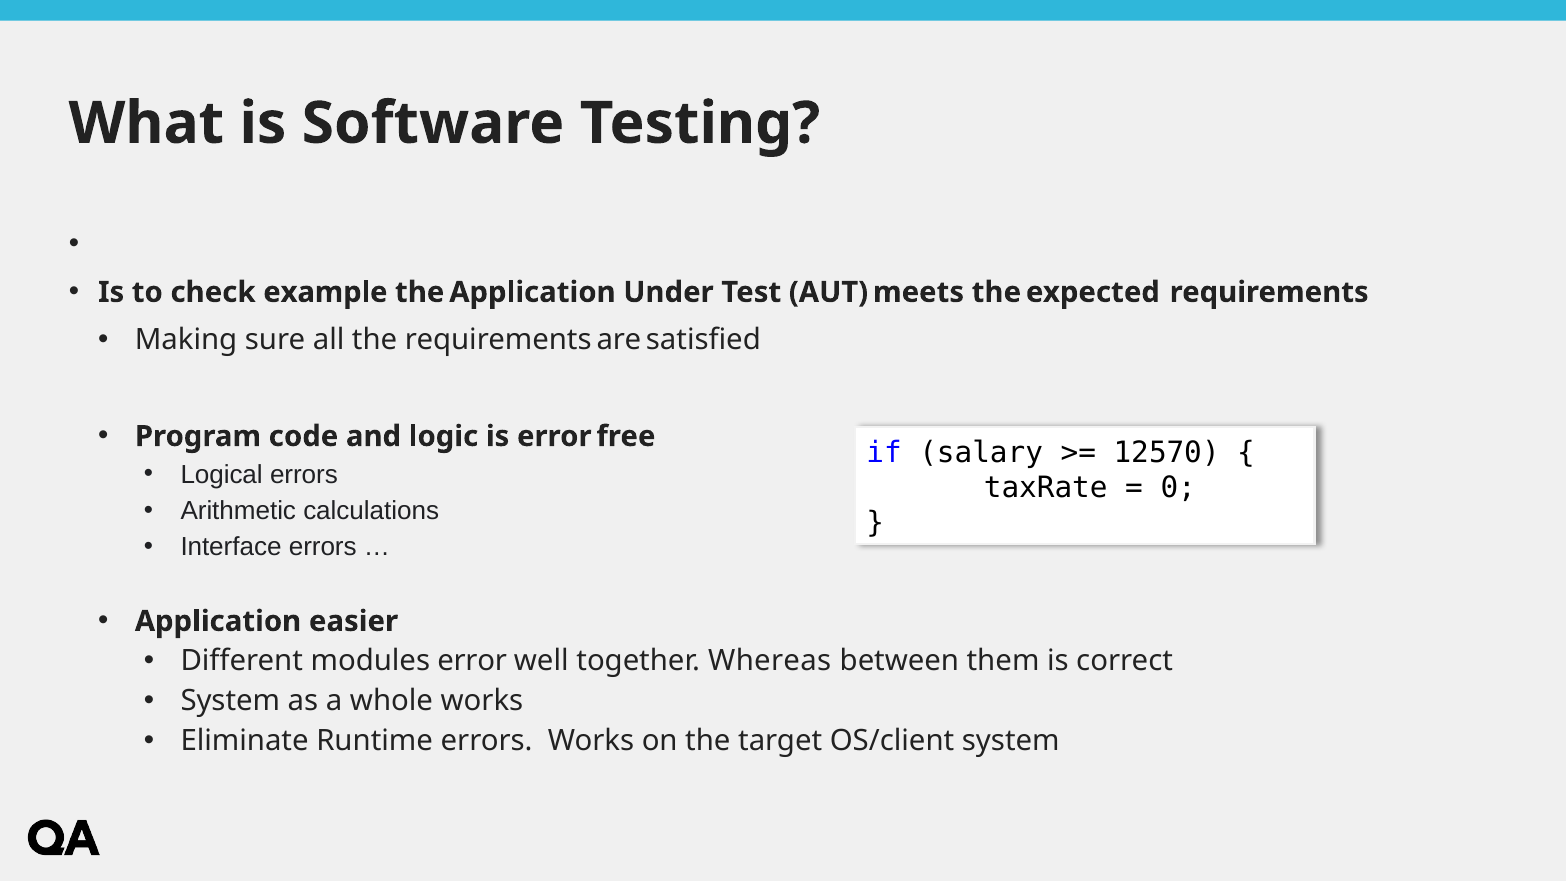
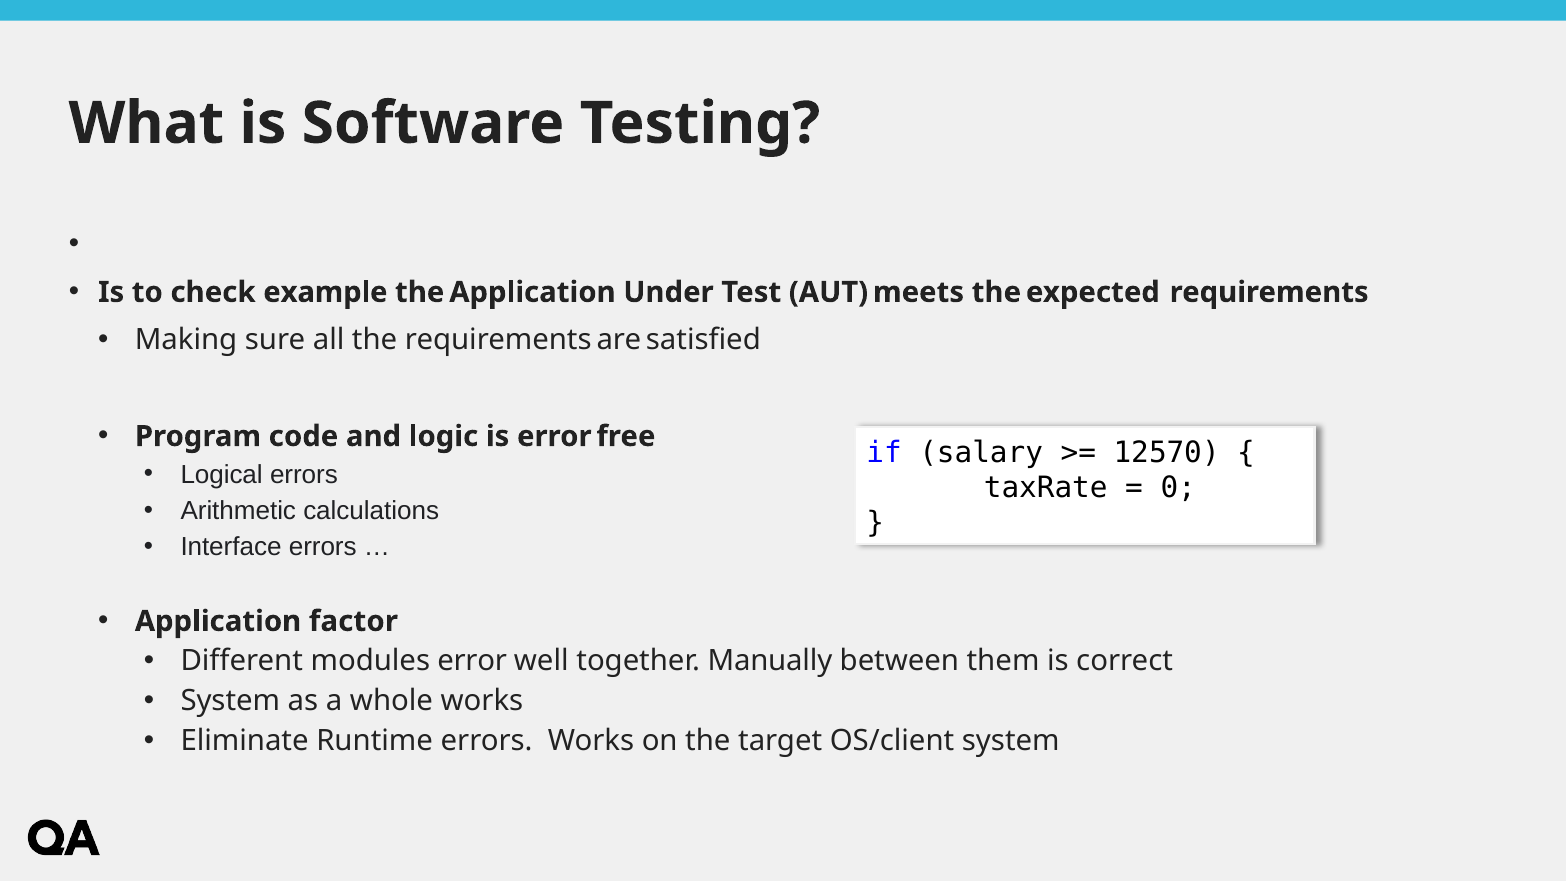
easier: easier -> factor (353, 621)
Whereas: Whereas -> Manually (770, 661)
